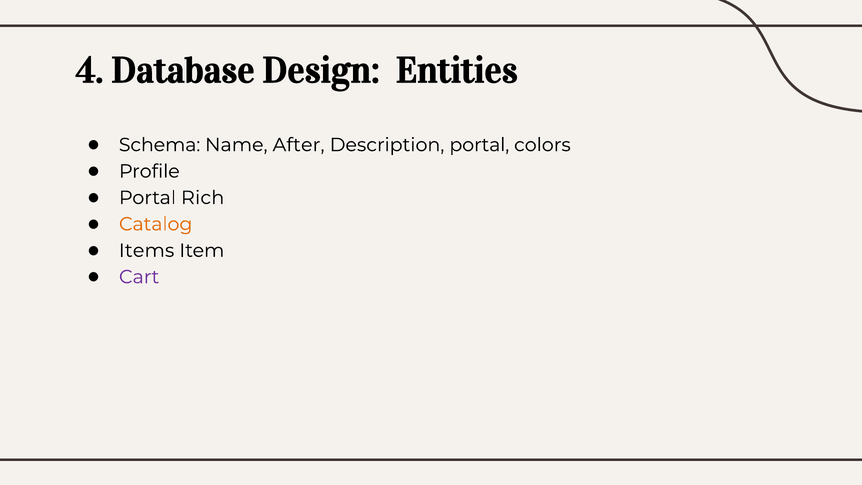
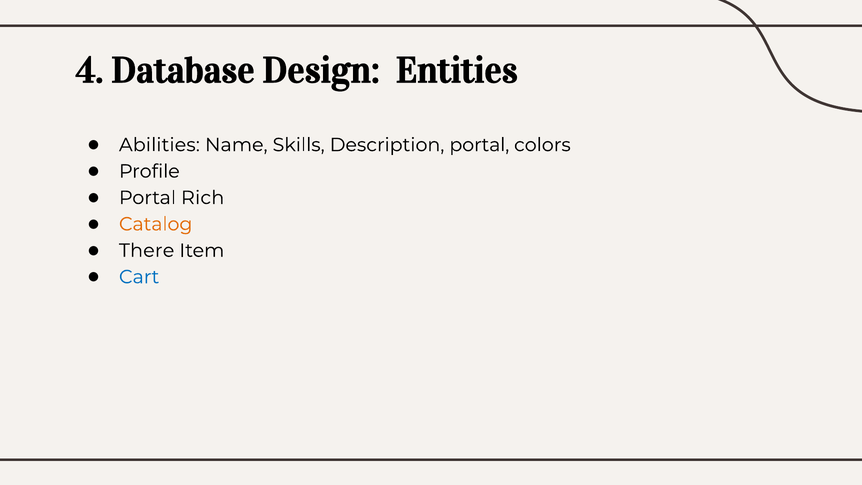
Schema: Schema -> Abilities (159, 145)
After: After -> Skills (299, 145)
Items: Items -> There (147, 250)
Cart colour: purple -> blue (139, 277)
